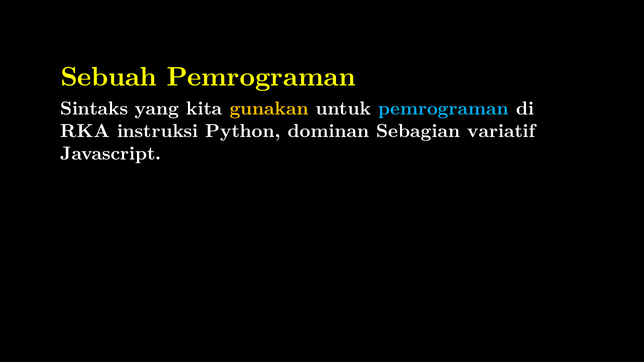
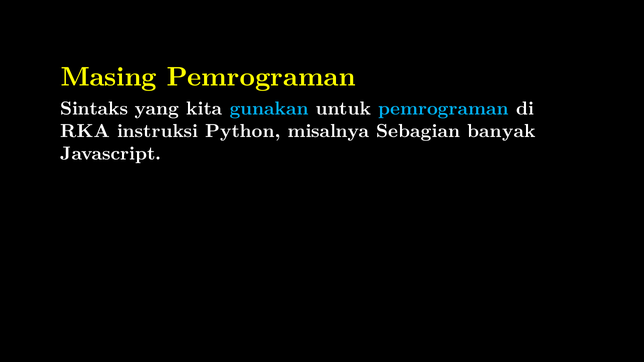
Sebuah: Sebuah -> Masing (109, 77)
gunakan colour: yellow -> light blue (269, 109)
dominan: dominan -> misalnya (329, 131)
variatif: variatif -> banyak (501, 131)
